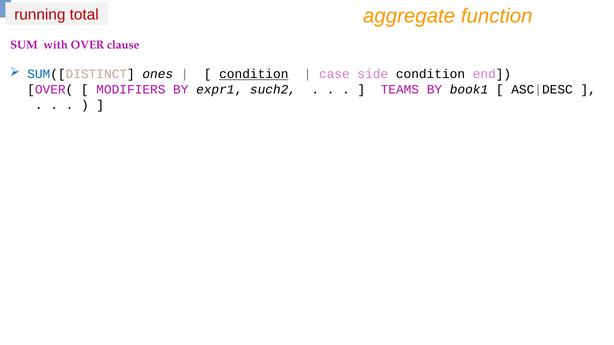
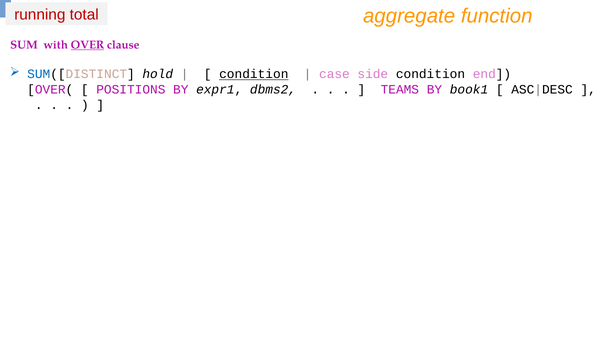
OVER underline: none -> present (87, 45)
ones: ones -> hold (158, 74)
MODIFIERS: MODIFIERS -> POSITIONS (131, 90)
such2: such2 -> dbms2 (273, 90)
